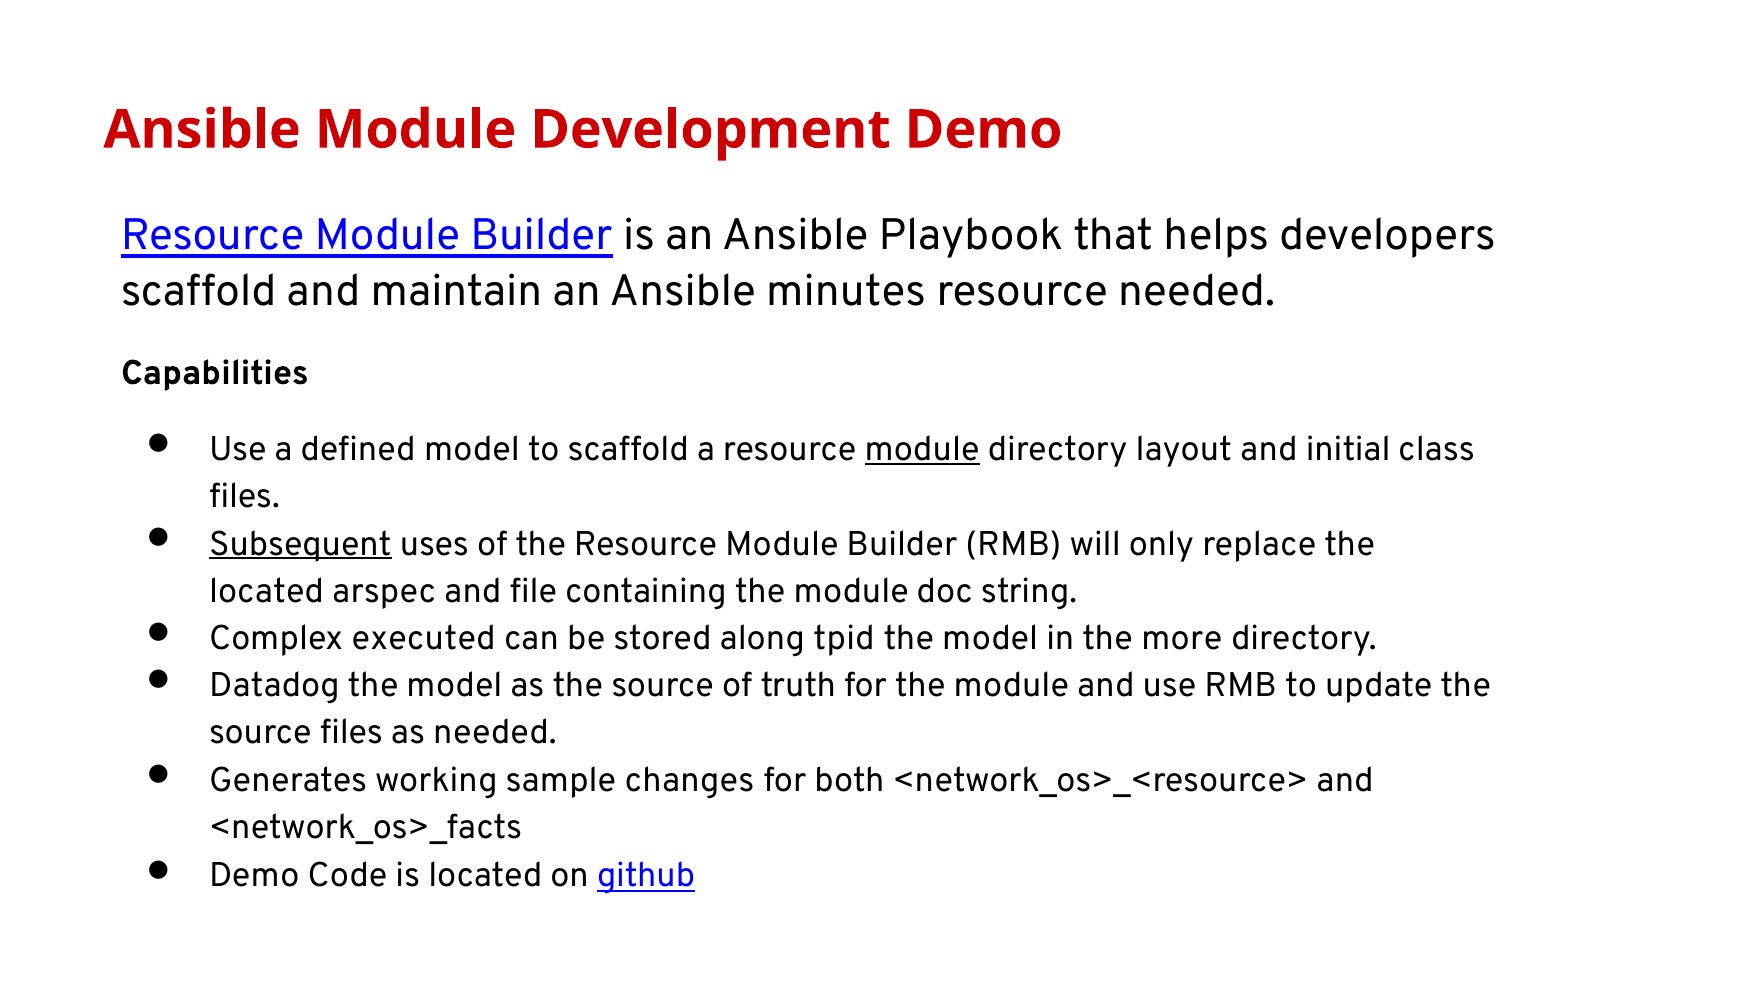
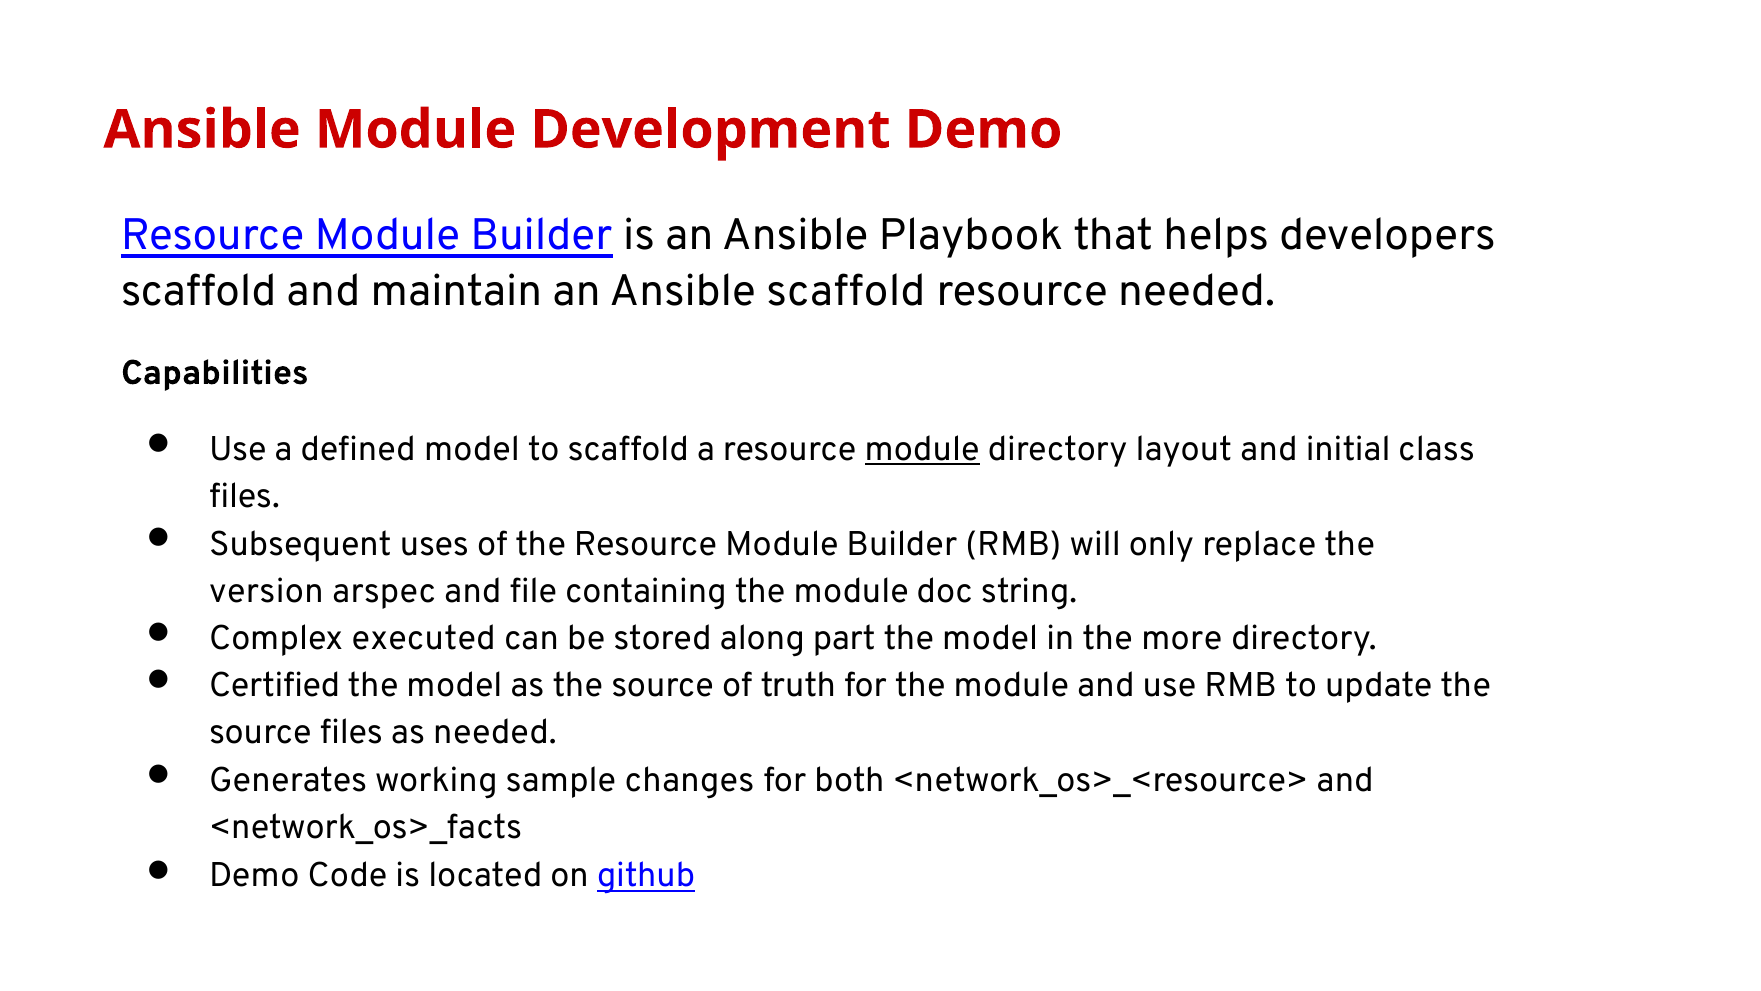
Ansible minutes: minutes -> scaffold (846, 291)
Subsequent underline: present -> none (300, 543)
located: located -> version (266, 591)
tpid: tpid -> part (844, 638)
Datadog: Datadog -> Certified (275, 685)
